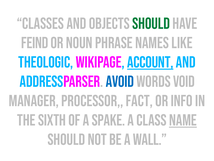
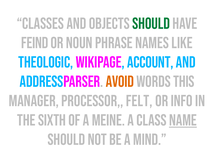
Account underline: present -> none (150, 62)
Avoid colour: blue -> orange (120, 81)
void: void -> this (184, 81)
Fact: Fact -> Felt (139, 101)
spake: spake -> meine (108, 120)
wall: wall -> mind (150, 139)
